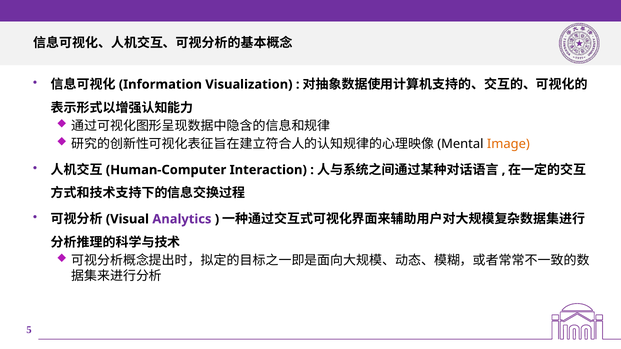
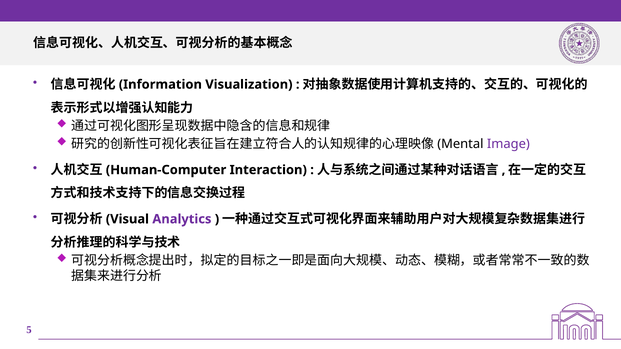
Image colour: orange -> purple (508, 144)
